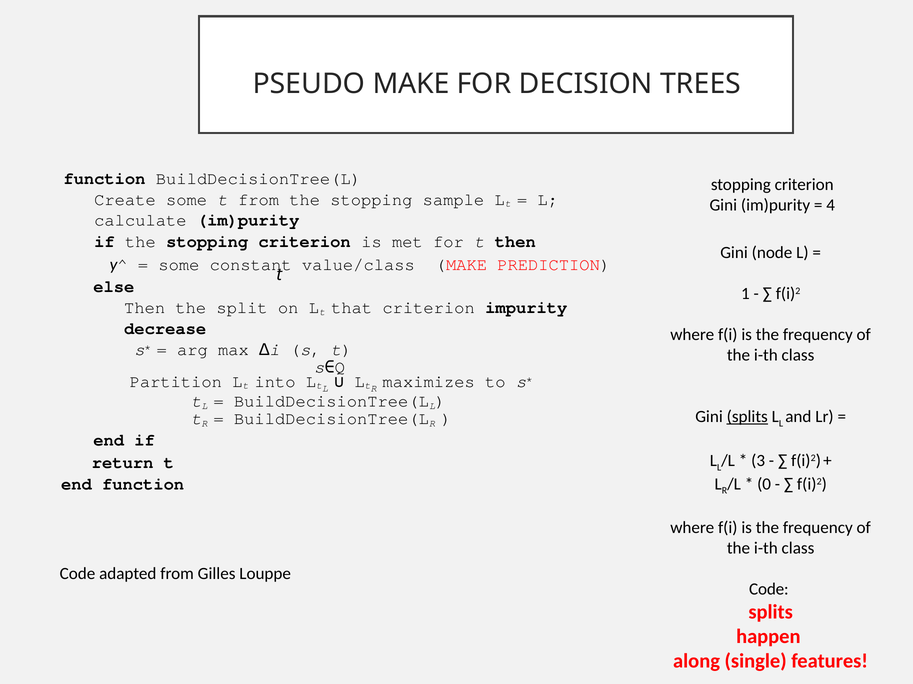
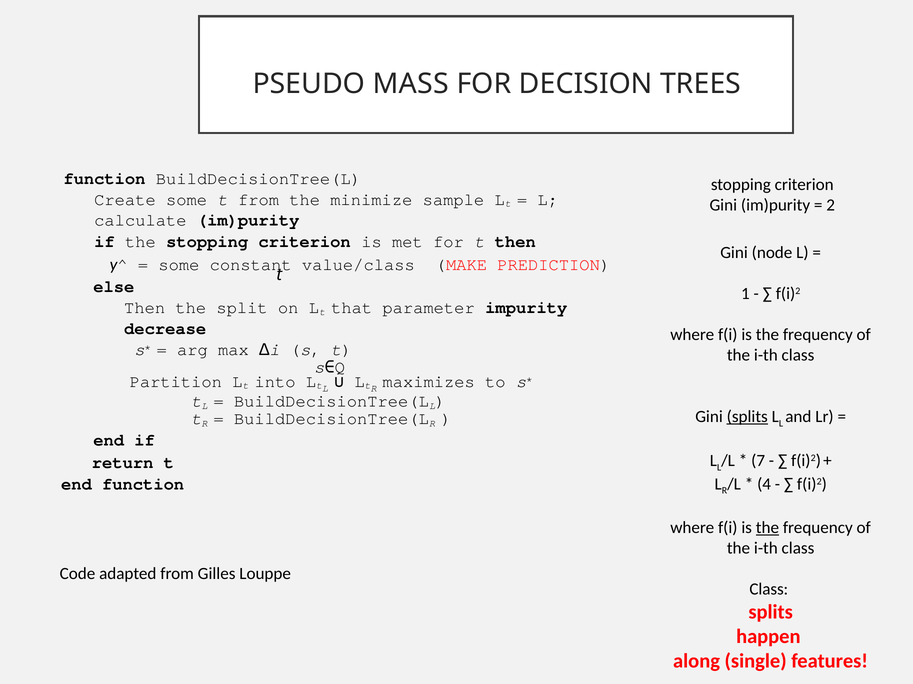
PSEUDO MAKE: MAKE -> MASS (411, 84)
from the stopping: stopping -> minimize (371, 200)
4: 4 -> 2 (831, 205)
that criterion: criterion -> parameter (429, 308)
3: 3 -> 7 (758, 461)
0: 0 -> 4 (764, 485)
the underline: none -> present (767, 528)
Code: Code -> Class (769, 590)
